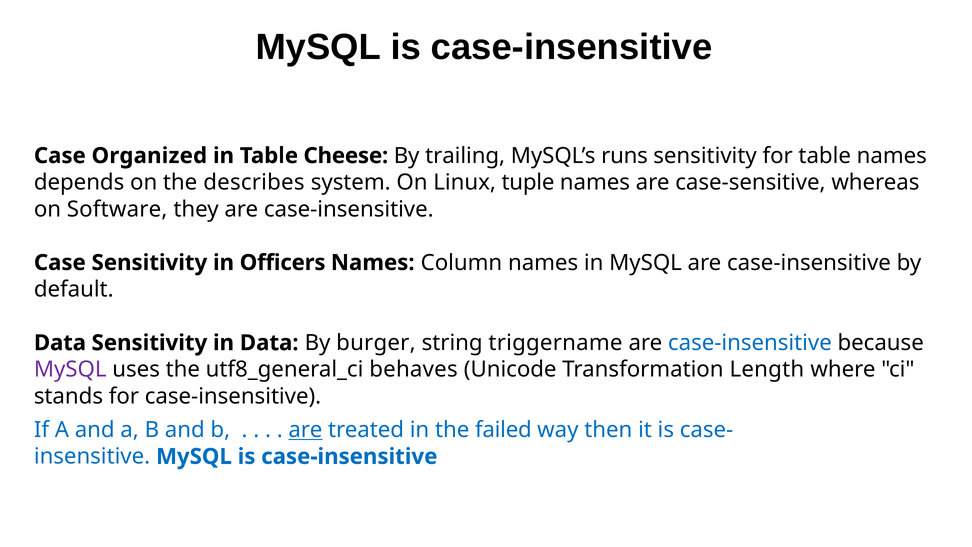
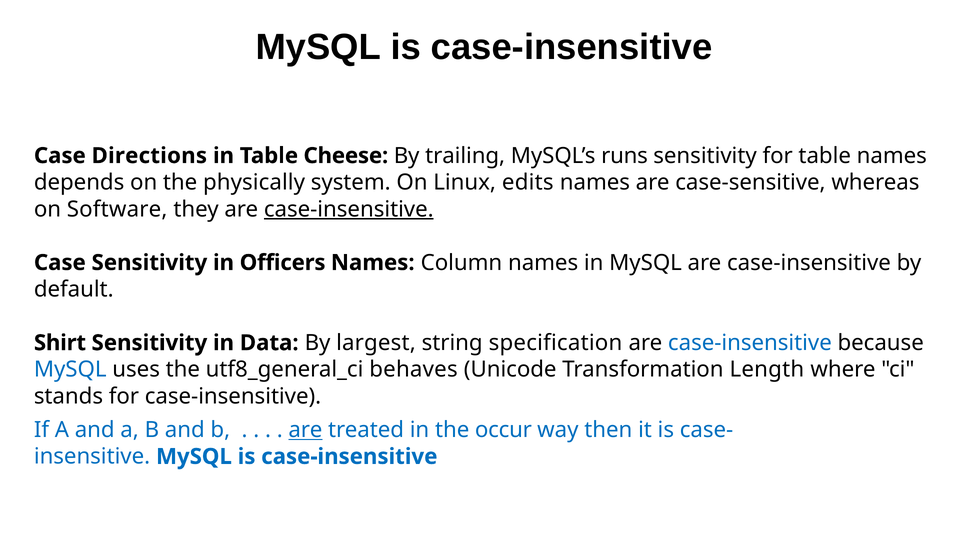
Organized: Organized -> Directions (149, 156)
describes: describes -> physically (254, 182)
tuple: tuple -> edits (528, 182)
case-insensitive underline: none -> present (349, 209)
Data: Data -> Shirt (60, 343)
burger: burger -> largest (376, 343)
triggername: triggername -> specification (555, 343)
MySQL colour: purple -> blue (70, 369)
failed: failed -> occur (503, 430)
